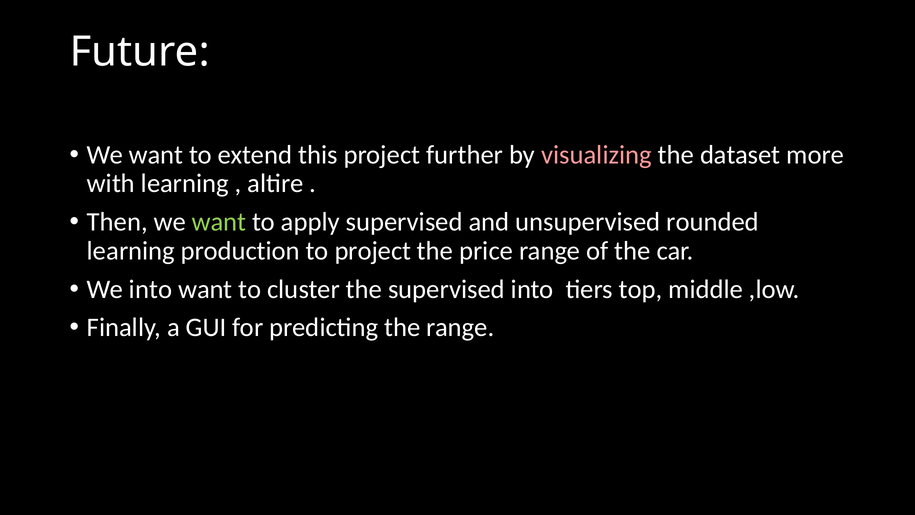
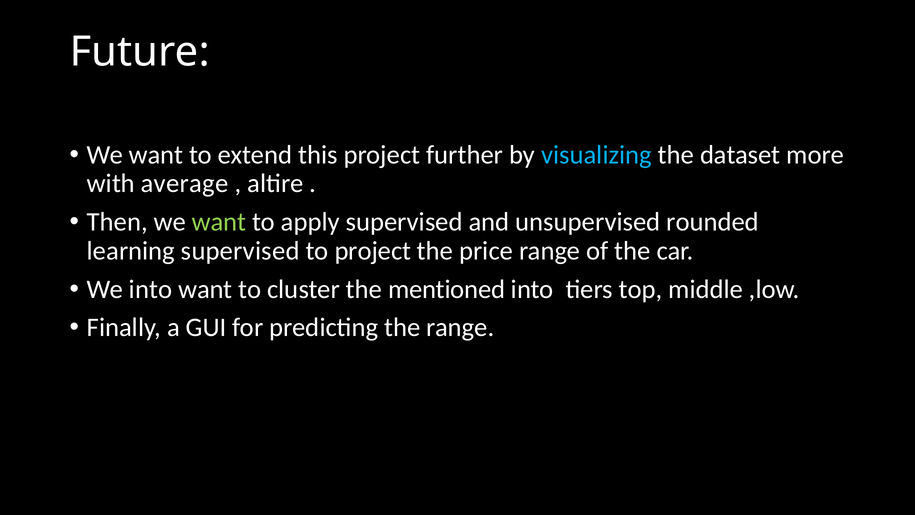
visualizing colour: pink -> light blue (596, 155)
with learning: learning -> average (185, 184)
learning production: production -> supervised (240, 251)
the supervised: supervised -> mentioned (447, 289)
